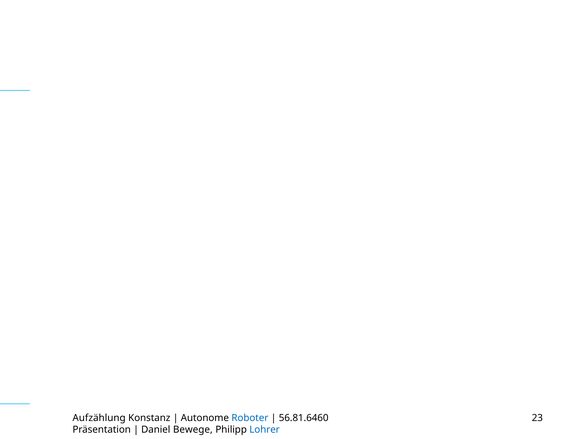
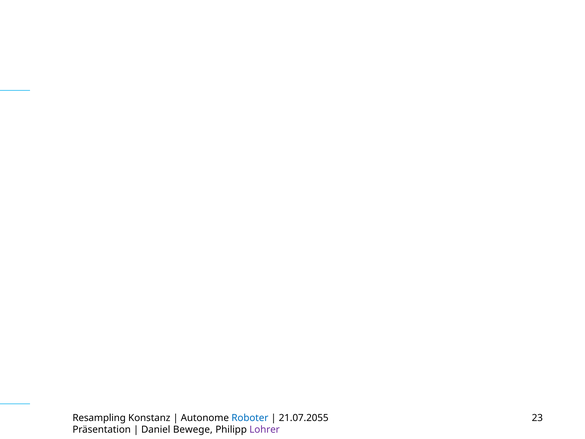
Aufzählung: Aufzählung -> Resampling (99, 418)
56.81.6460: 56.81.6460 -> 21.07.2055 (304, 418)
Lohrer colour: blue -> purple (265, 429)
